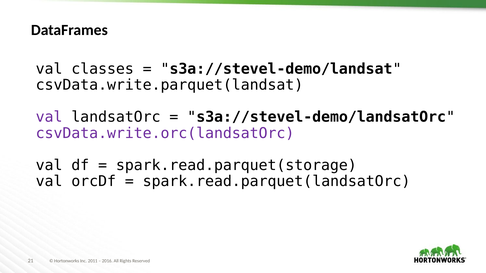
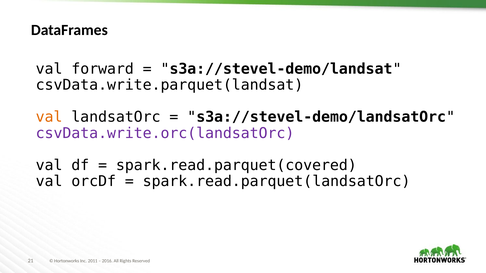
classes: classes -> forward (103, 69)
val colour: purple -> orange (49, 117)
spark.read.parquet(storage: spark.read.parquet(storage -> spark.read.parquet(covered (236, 165)
